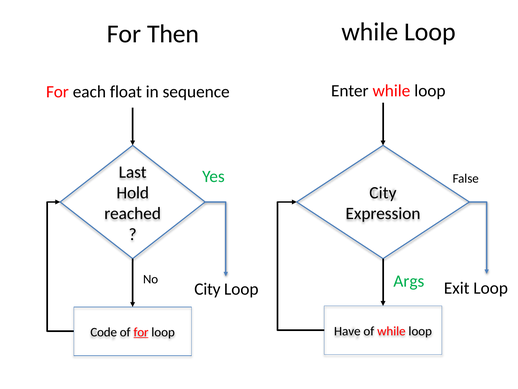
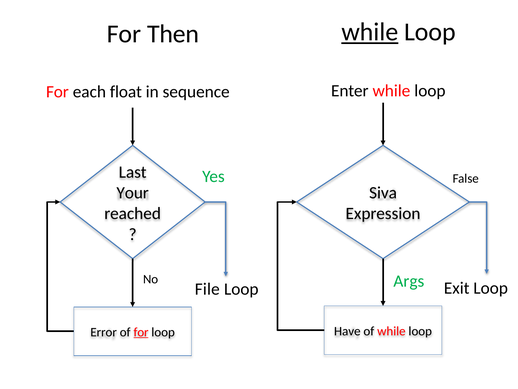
while underline: none -> present (370, 32)
Hold: Hold -> Your (133, 193)
City: City -> Siva (383, 193)
City: City -> File (207, 289)
Code: Code -> Error (104, 332)
